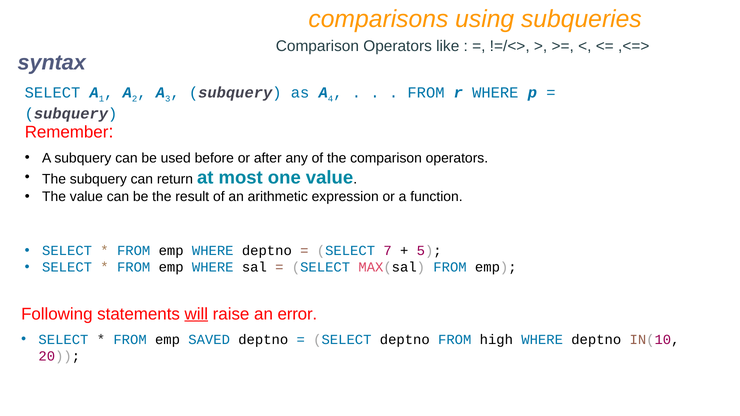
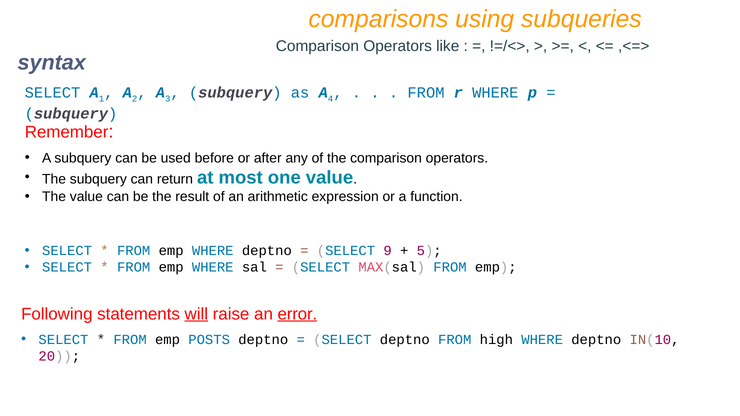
7: 7 -> 9 (388, 251)
error underline: none -> present (297, 314)
SAVED: SAVED -> POSTS (209, 340)
